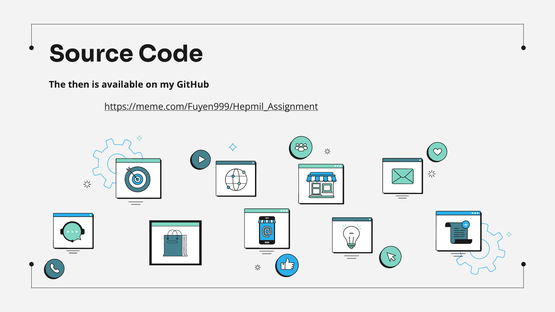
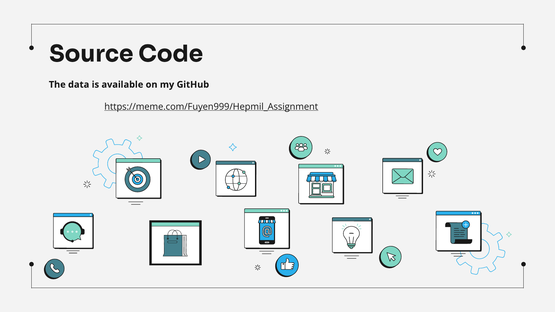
then: then -> data (79, 85)
